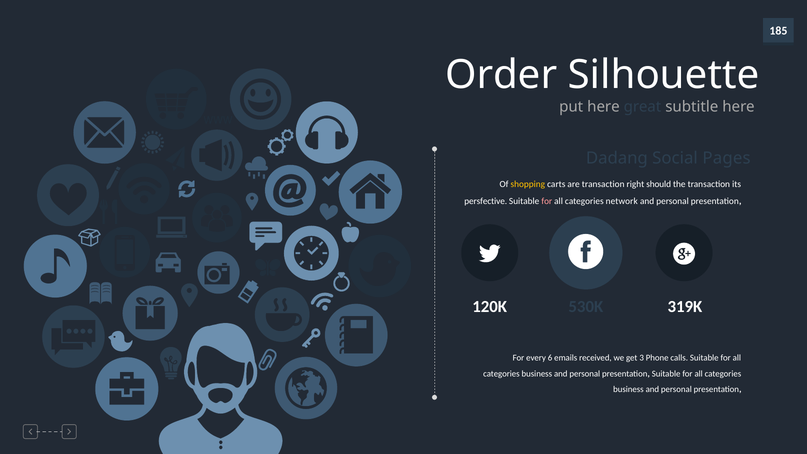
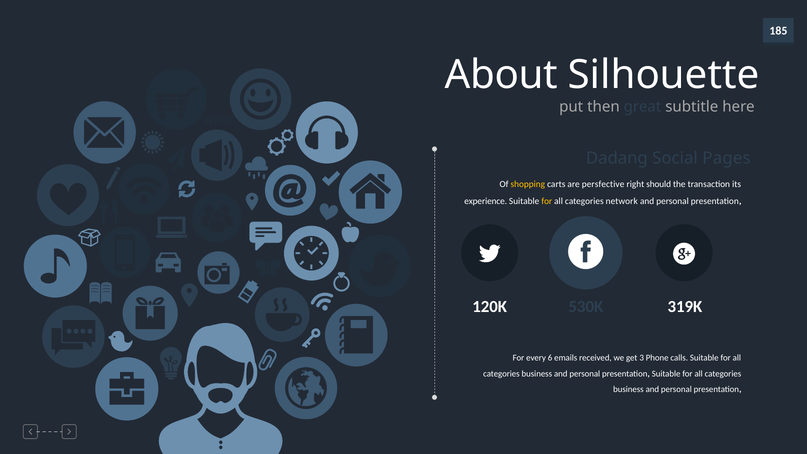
Order: Order -> About (501, 75)
put here: here -> then (603, 107)
are transaction: transaction -> persfective (603, 184)
persfective: persfective -> experience (486, 201)
for colour: pink -> yellow (547, 201)
